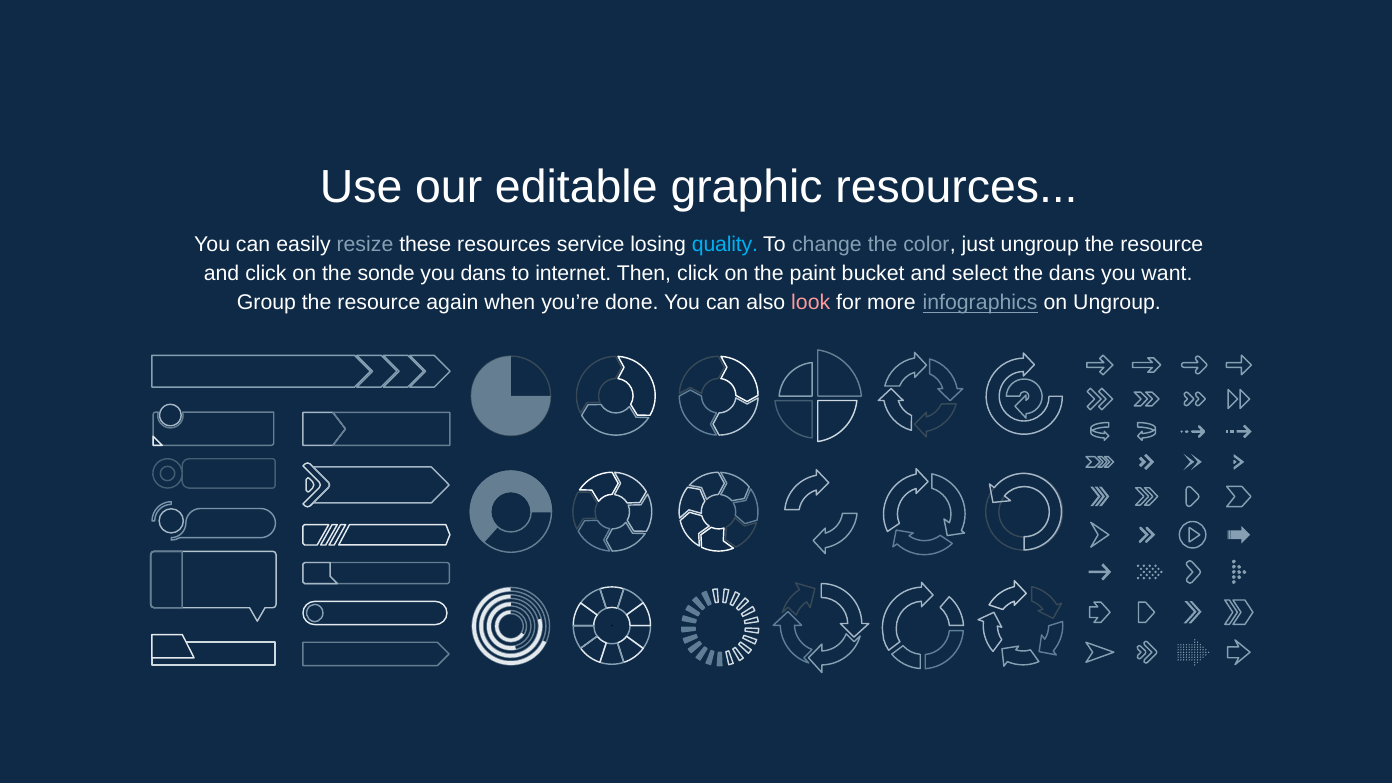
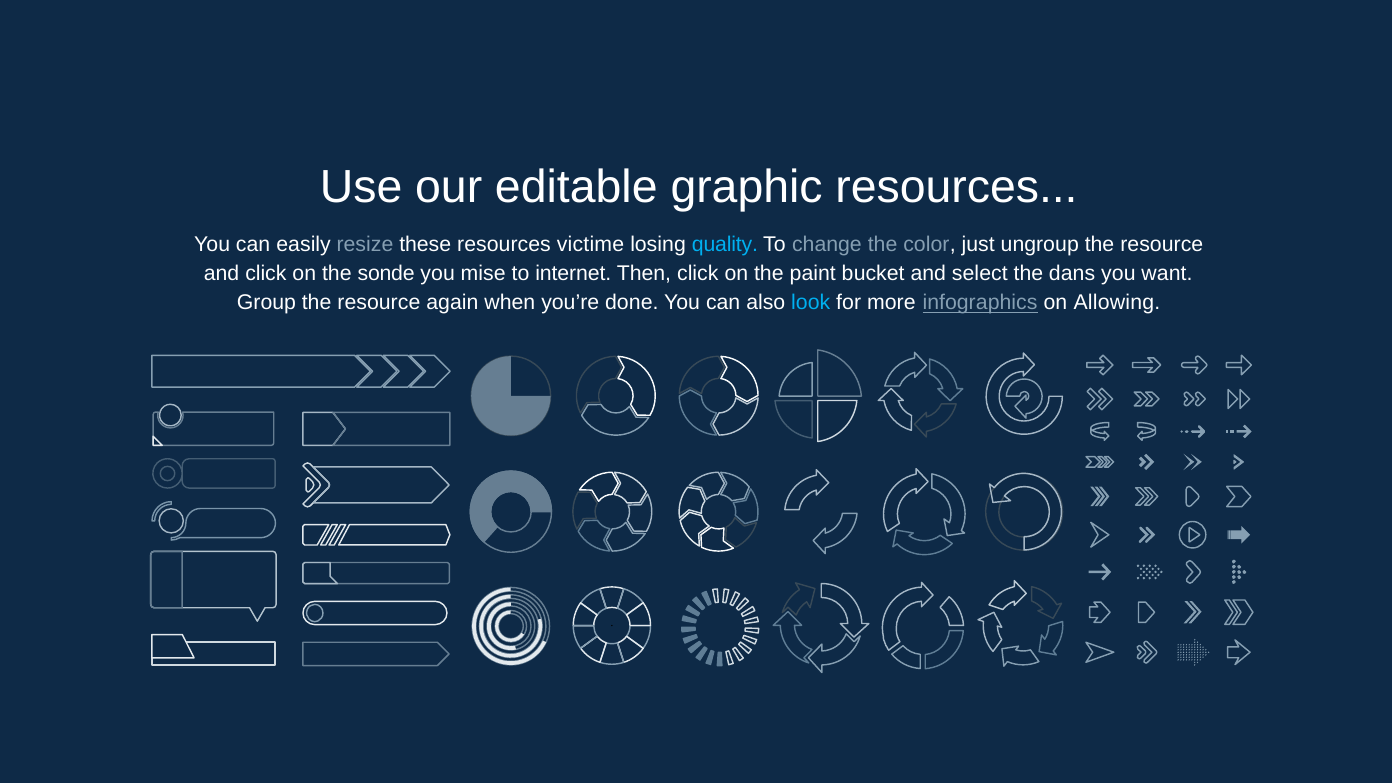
service: service -> victime (591, 244)
you dans: dans -> mise (483, 274)
look colour: pink -> light blue (811, 303)
on Ungroup: Ungroup -> Allowing (1117, 303)
